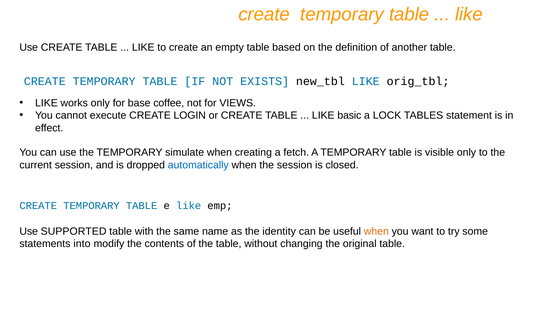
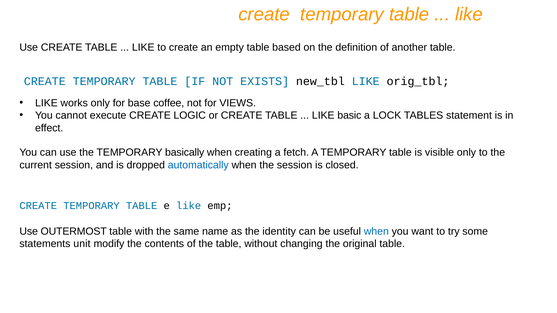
LOGIN: LOGIN -> LOGIC (190, 116)
simulate: simulate -> basically (185, 153)
SUPPORTED: SUPPORTED -> OUTERMOST (74, 232)
when colour: orange -> blue (376, 232)
into: into -> unit (82, 244)
